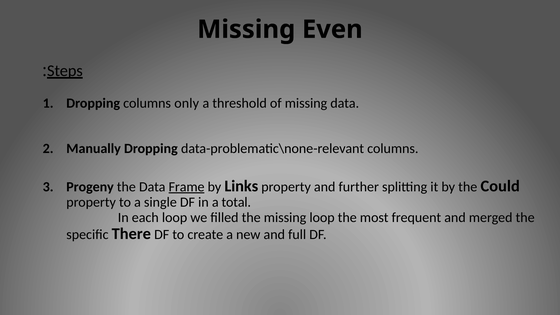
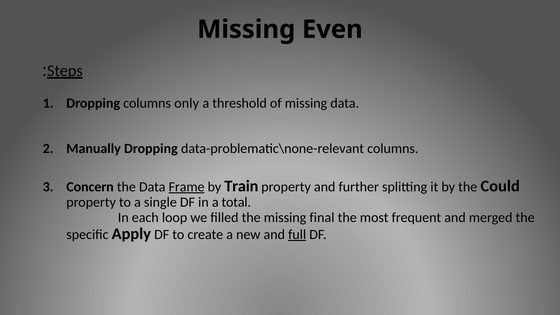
Progeny: Progeny -> Concern (90, 187)
Links: Links -> Train (241, 186)
missing loop: loop -> final (322, 217)
There: There -> Apply (131, 234)
full underline: none -> present (297, 235)
